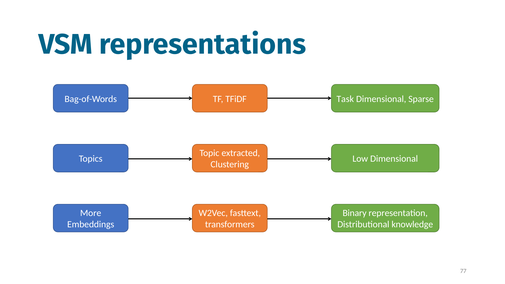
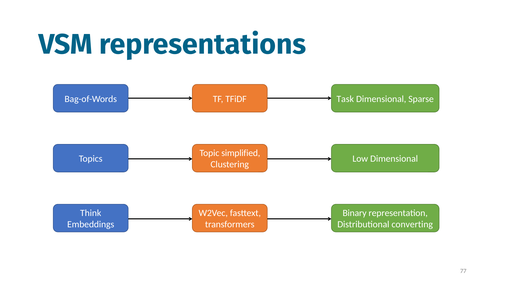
extracted: extracted -> simplified (241, 153)
More: More -> Think (91, 213)
knowledge: knowledge -> converting (412, 224)
